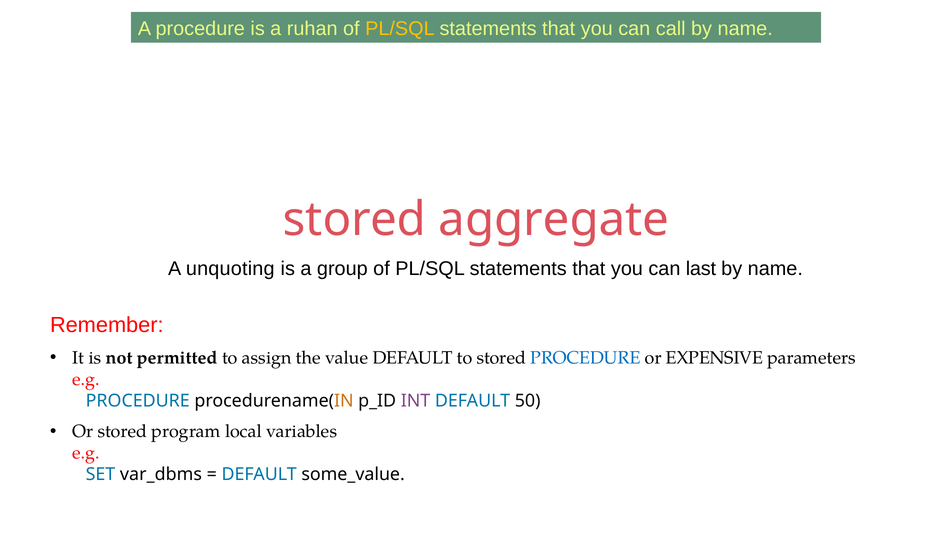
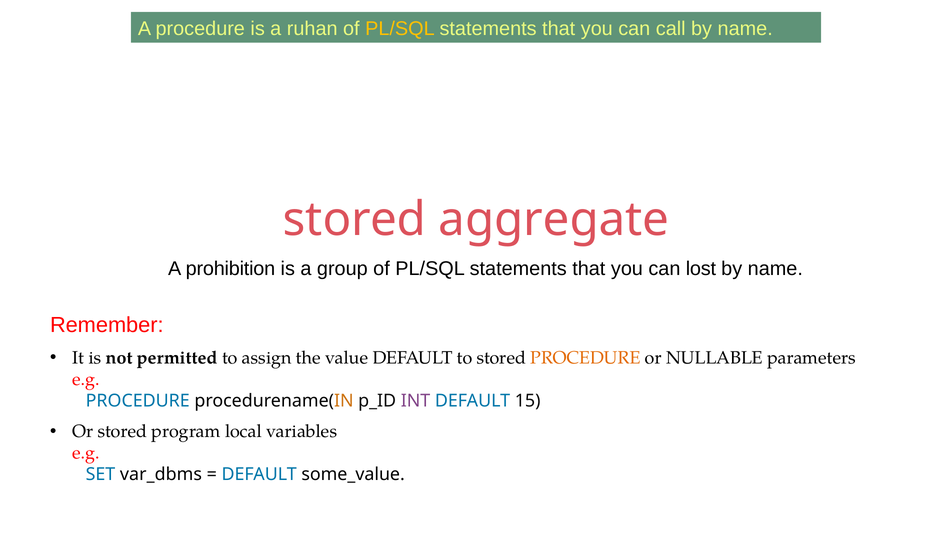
unquoting: unquoting -> prohibition (230, 269)
last: last -> lost (701, 269)
PROCEDURE colour: blue -> orange (585, 358)
EXPENSIVE: EXPENSIVE -> NULLABLE (714, 358)
50: 50 -> 15 (528, 401)
